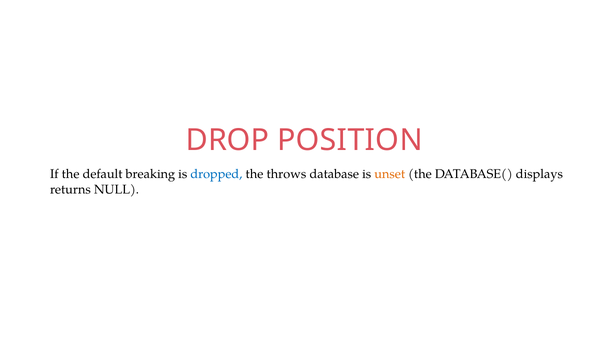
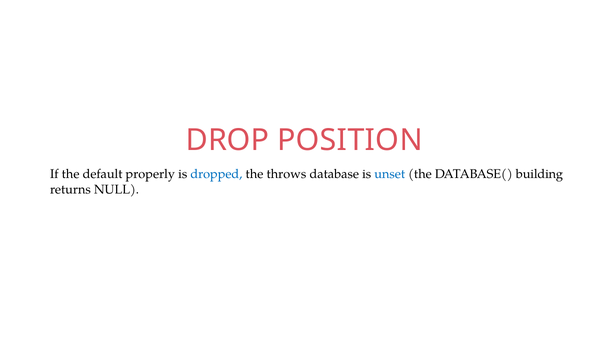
breaking: breaking -> properly (150, 174)
unset colour: orange -> blue (390, 174)
displays: displays -> building (539, 174)
